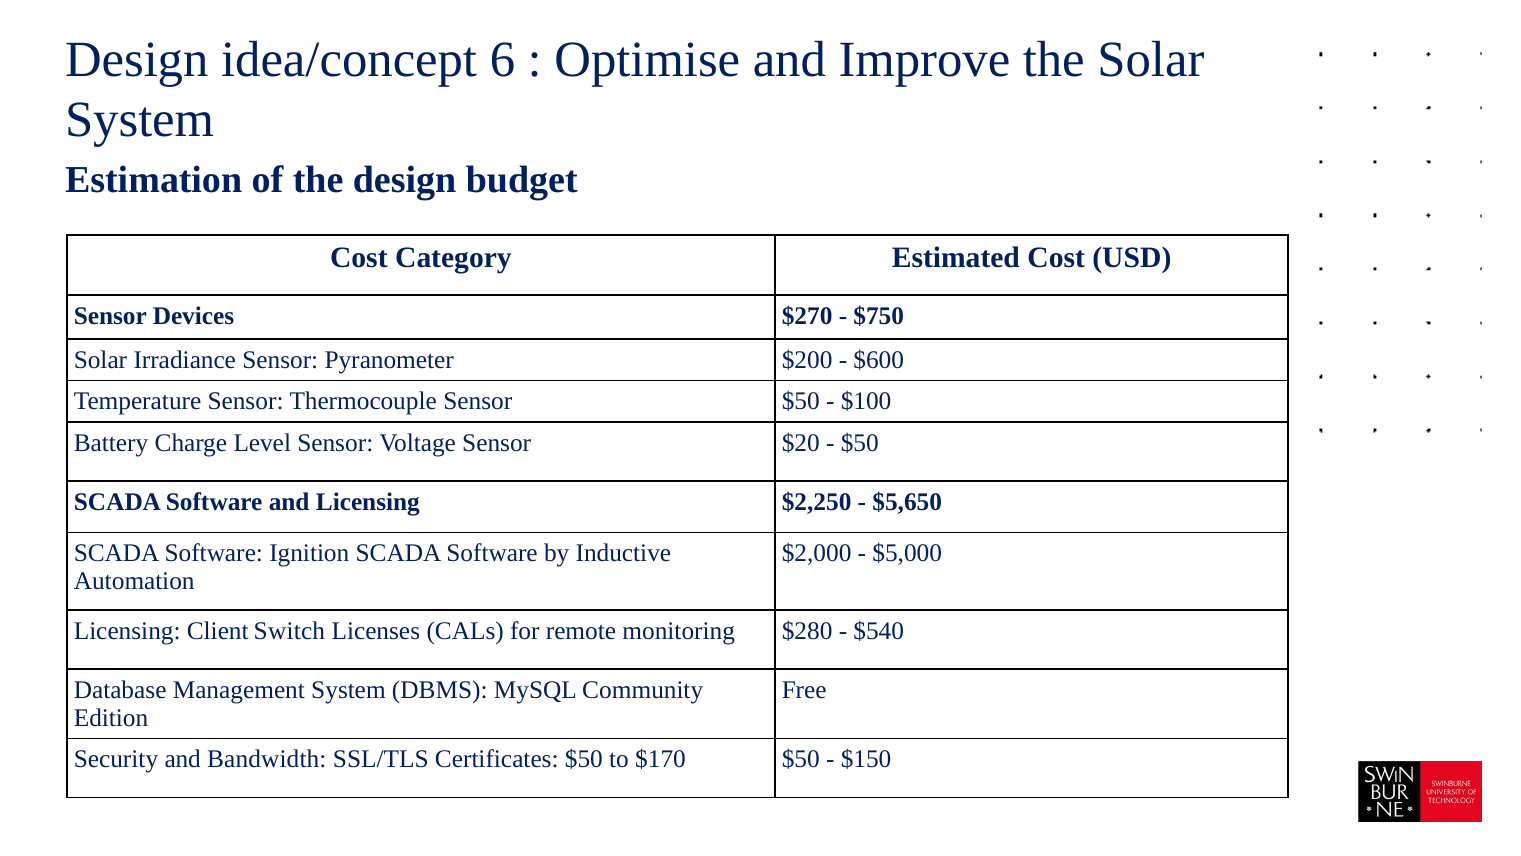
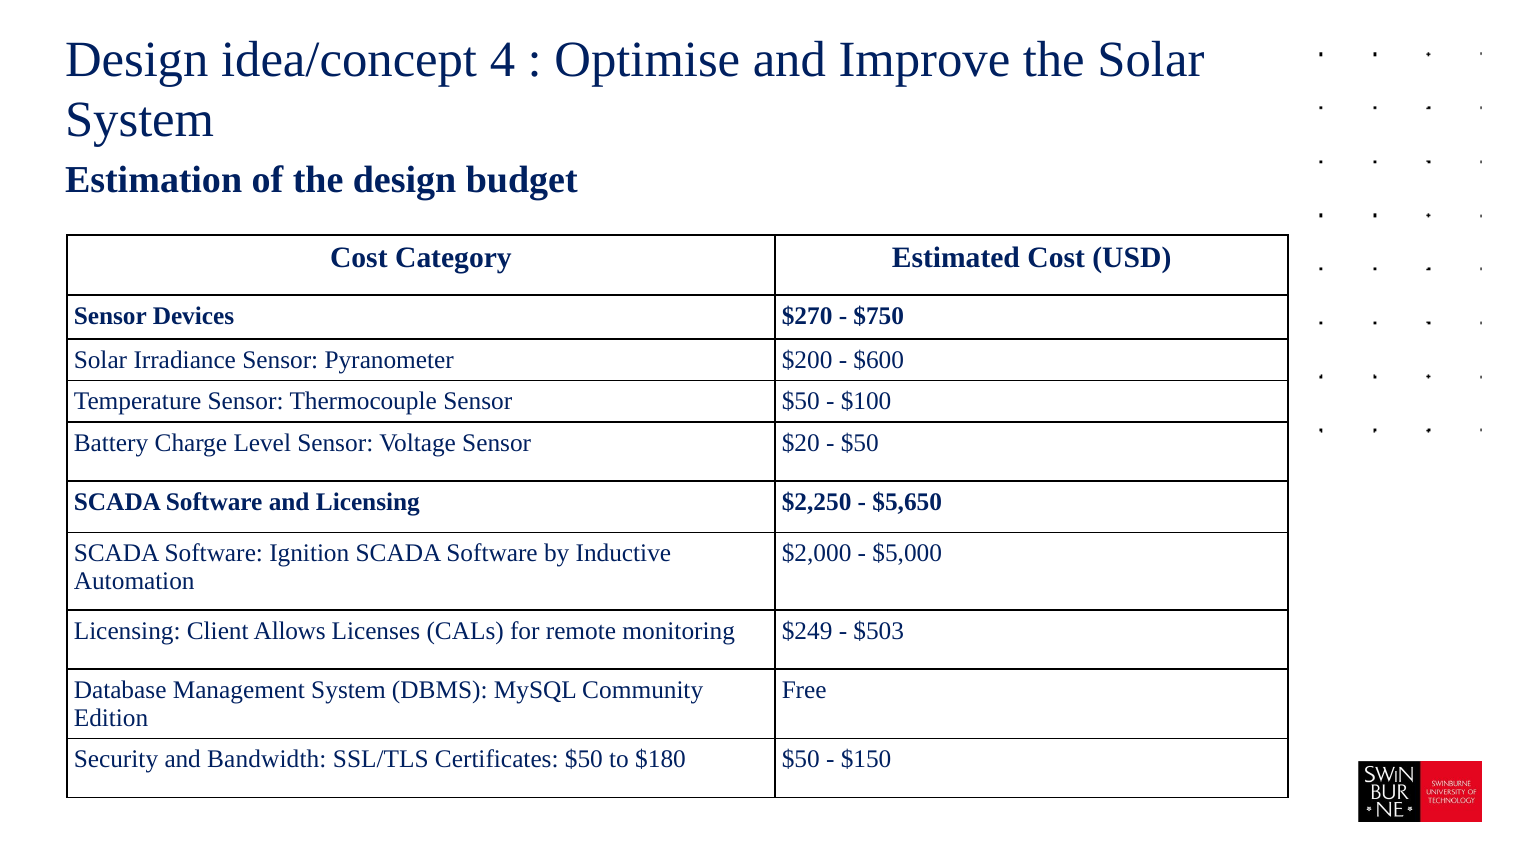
6: 6 -> 4 (502, 59)
Switch: Switch -> Allows (290, 630)
$280: $280 -> $249 (807, 630)
$540: $540 -> $503 (879, 630)
$170: $170 -> $180 (661, 759)
